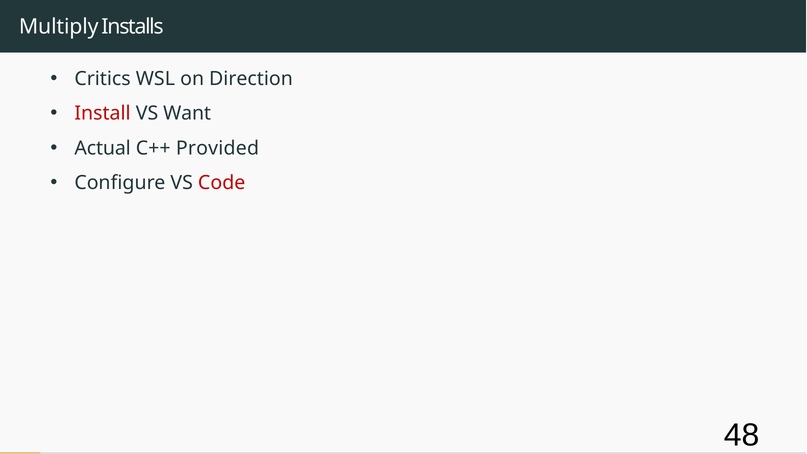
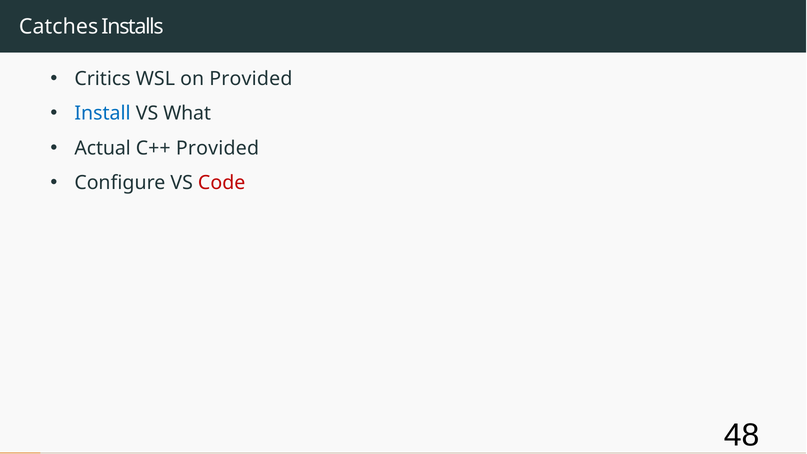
Multiply: Multiply -> Catches (59, 27)
on Direction: Direction -> Provided (251, 79)
Install colour: red -> blue (103, 113)
Want: Want -> What (187, 113)
